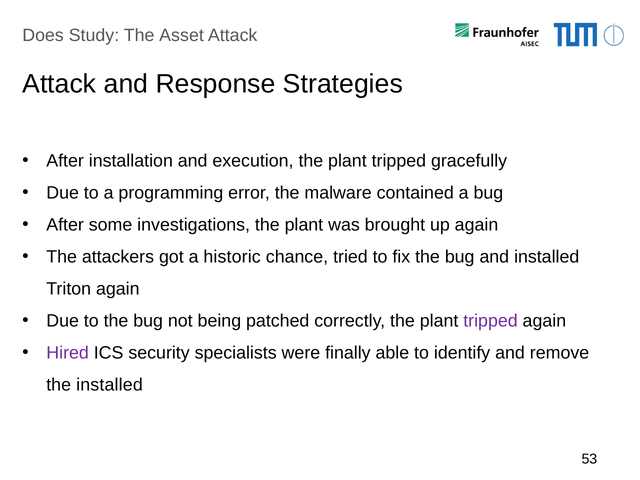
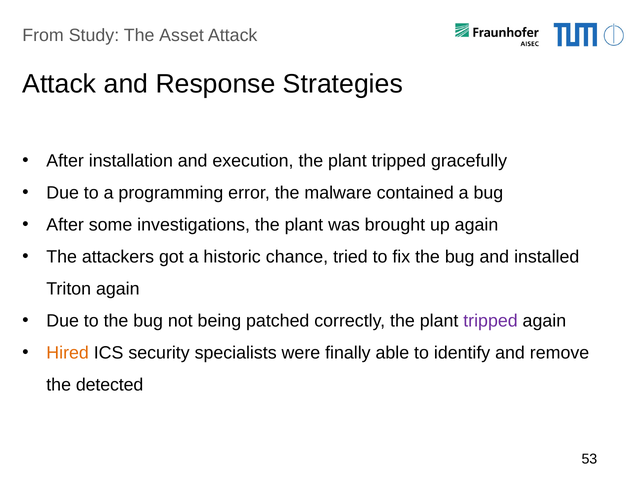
Does: Does -> From (43, 35)
Hired colour: purple -> orange (68, 353)
the installed: installed -> detected (110, 385)
